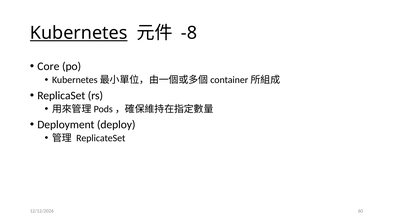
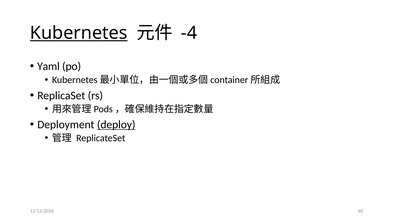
-8: -8 -> -4 (189, 33)
Core: Core -> Yaml (48, 66)
deploy underline: none -> present (116, 125)
